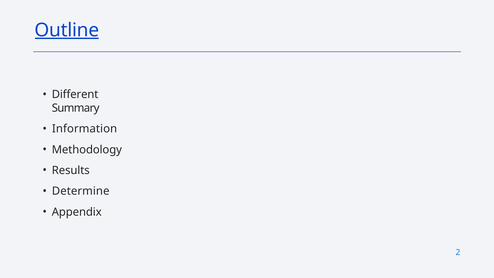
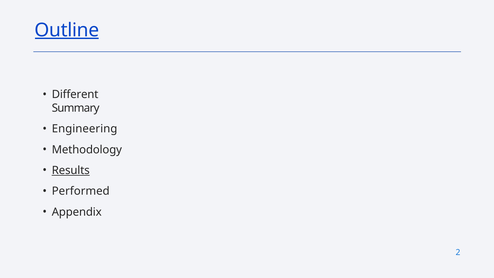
Information: Information -> Engineering (85, 129)
Results underline: none -> present (71, 170)
Determine: Determine -> Performed (81, 191)
